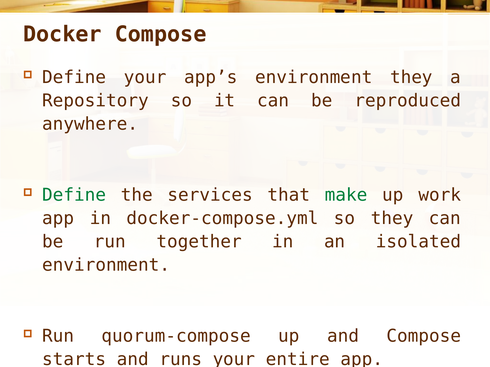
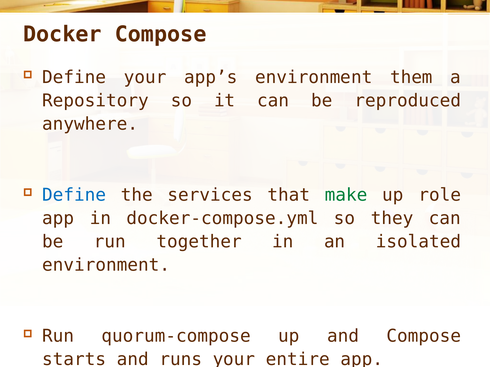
environment they: they -> them (411, 77)
Define colour: green -> blue (74, 195)
work: work -> role (440, 195)
